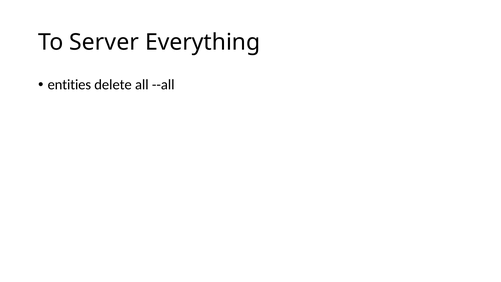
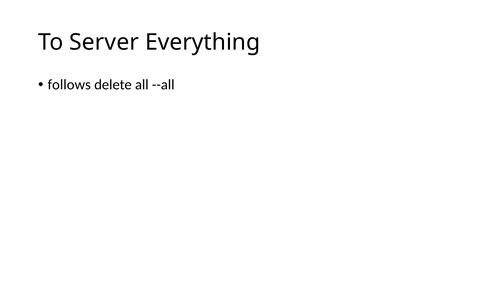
entities: entities -> follows (69, 85)
